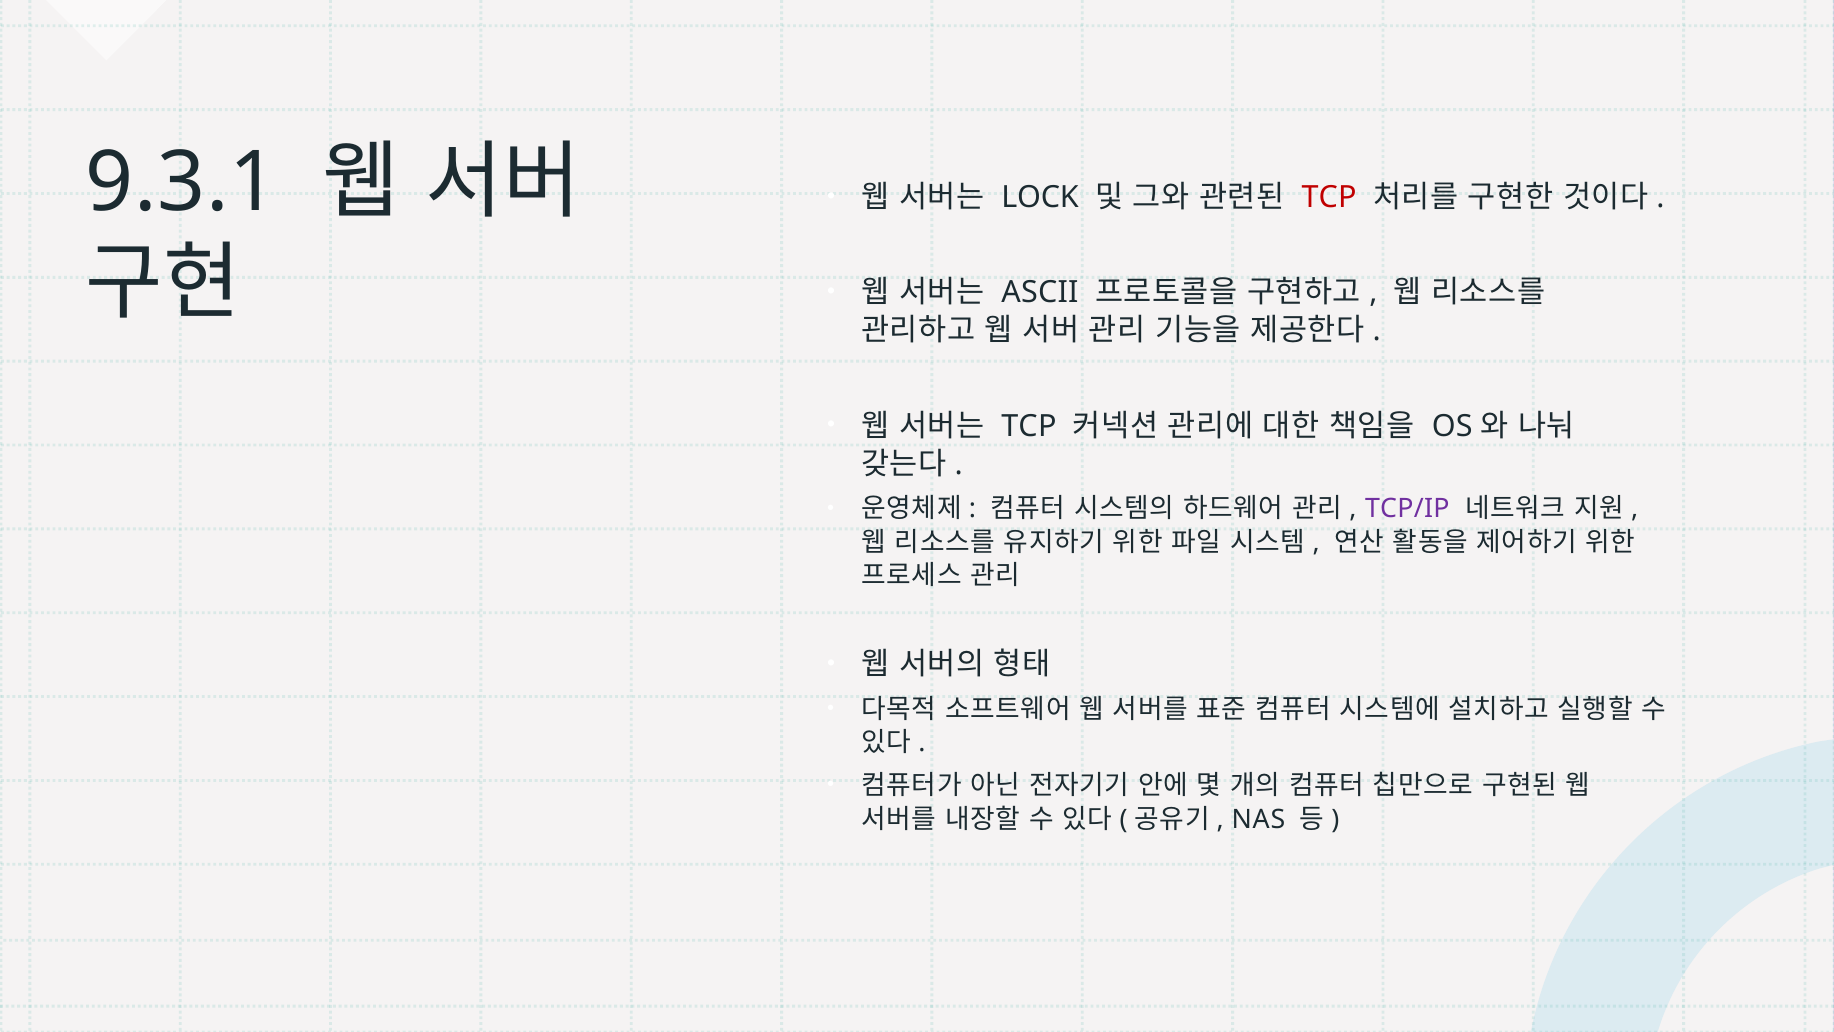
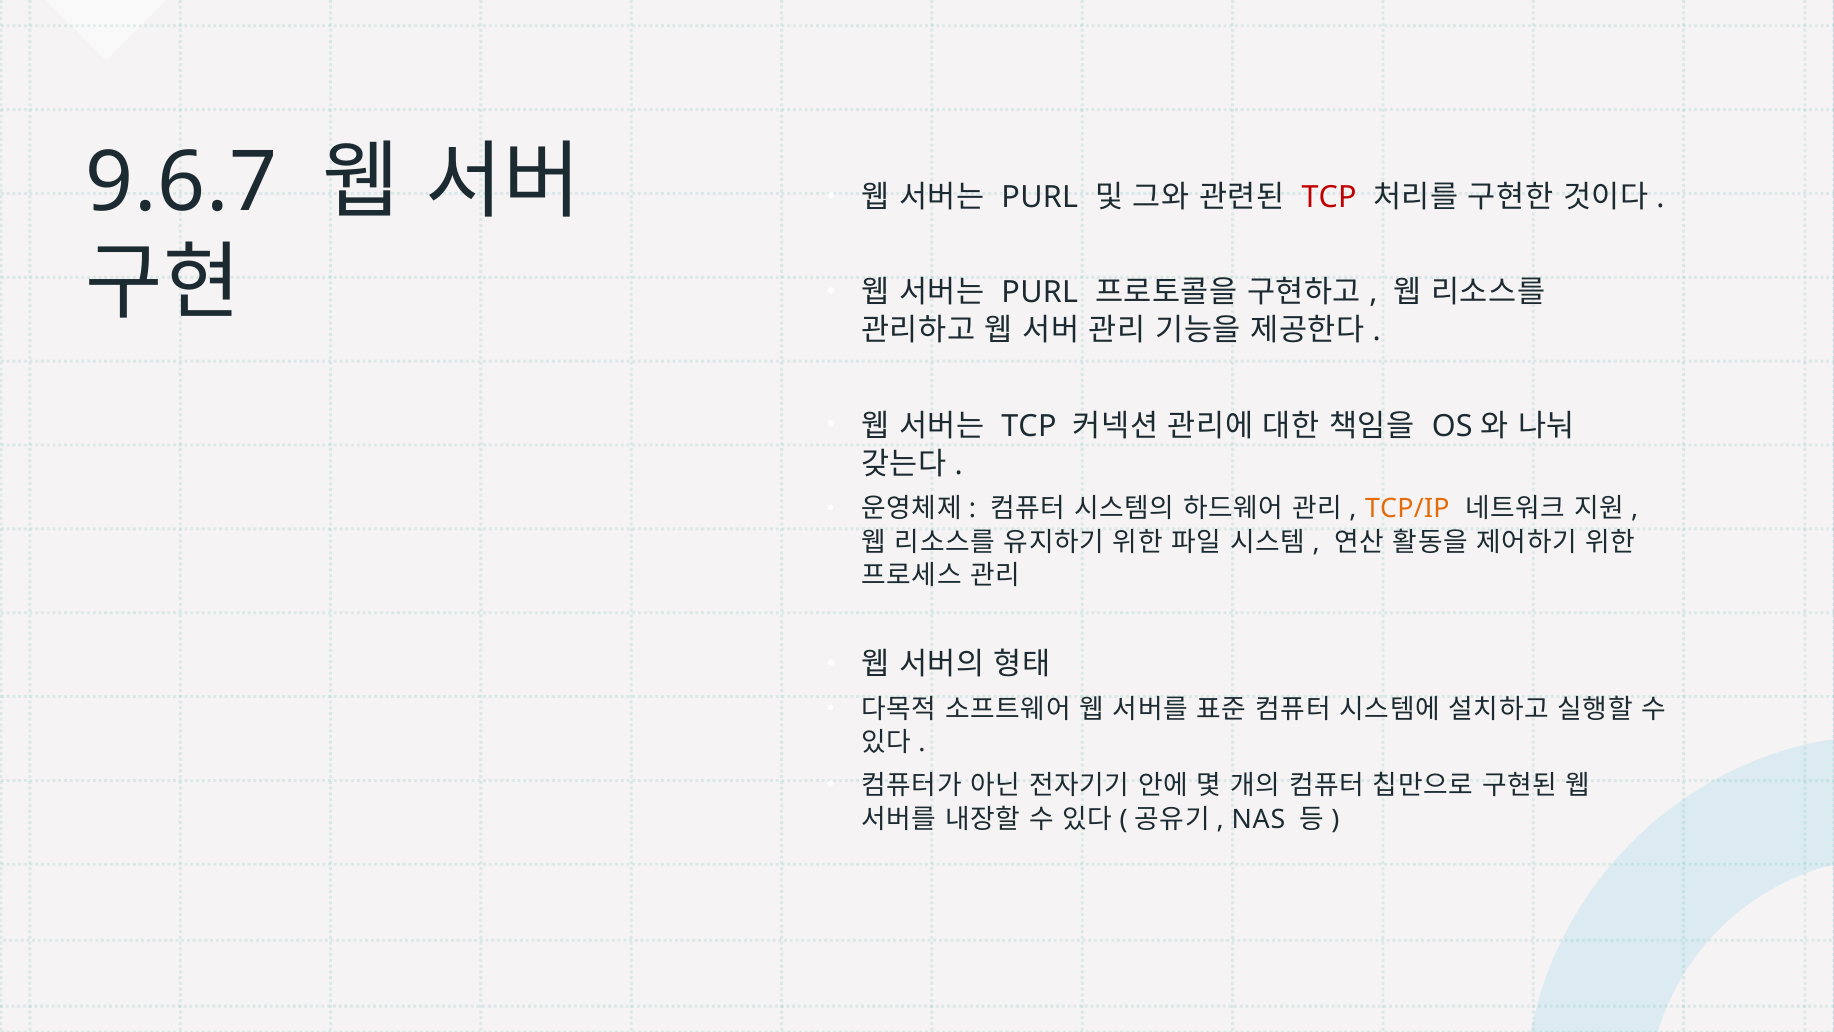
9.3.1: 9.3.1 -> 9.6.7 (181, 183)
LOCK: LOCK -> PURL (1040, 197)
ASCII: ASCII -> PURL (1040, 293)
TCP/IP colour: purple -> orange (1407, 509)
